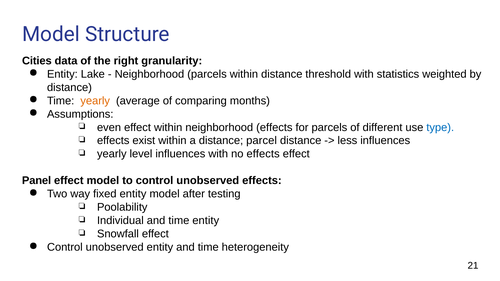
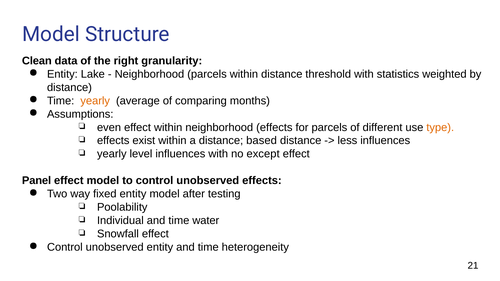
Cities: Cities -> Clean (37, 61)
type colour: blue -> orange (440, 127)
parcel: parcel -> based (262, 141)
no effects: effects -> except (263, 154)
time entity: entity -> water (206, 221)
